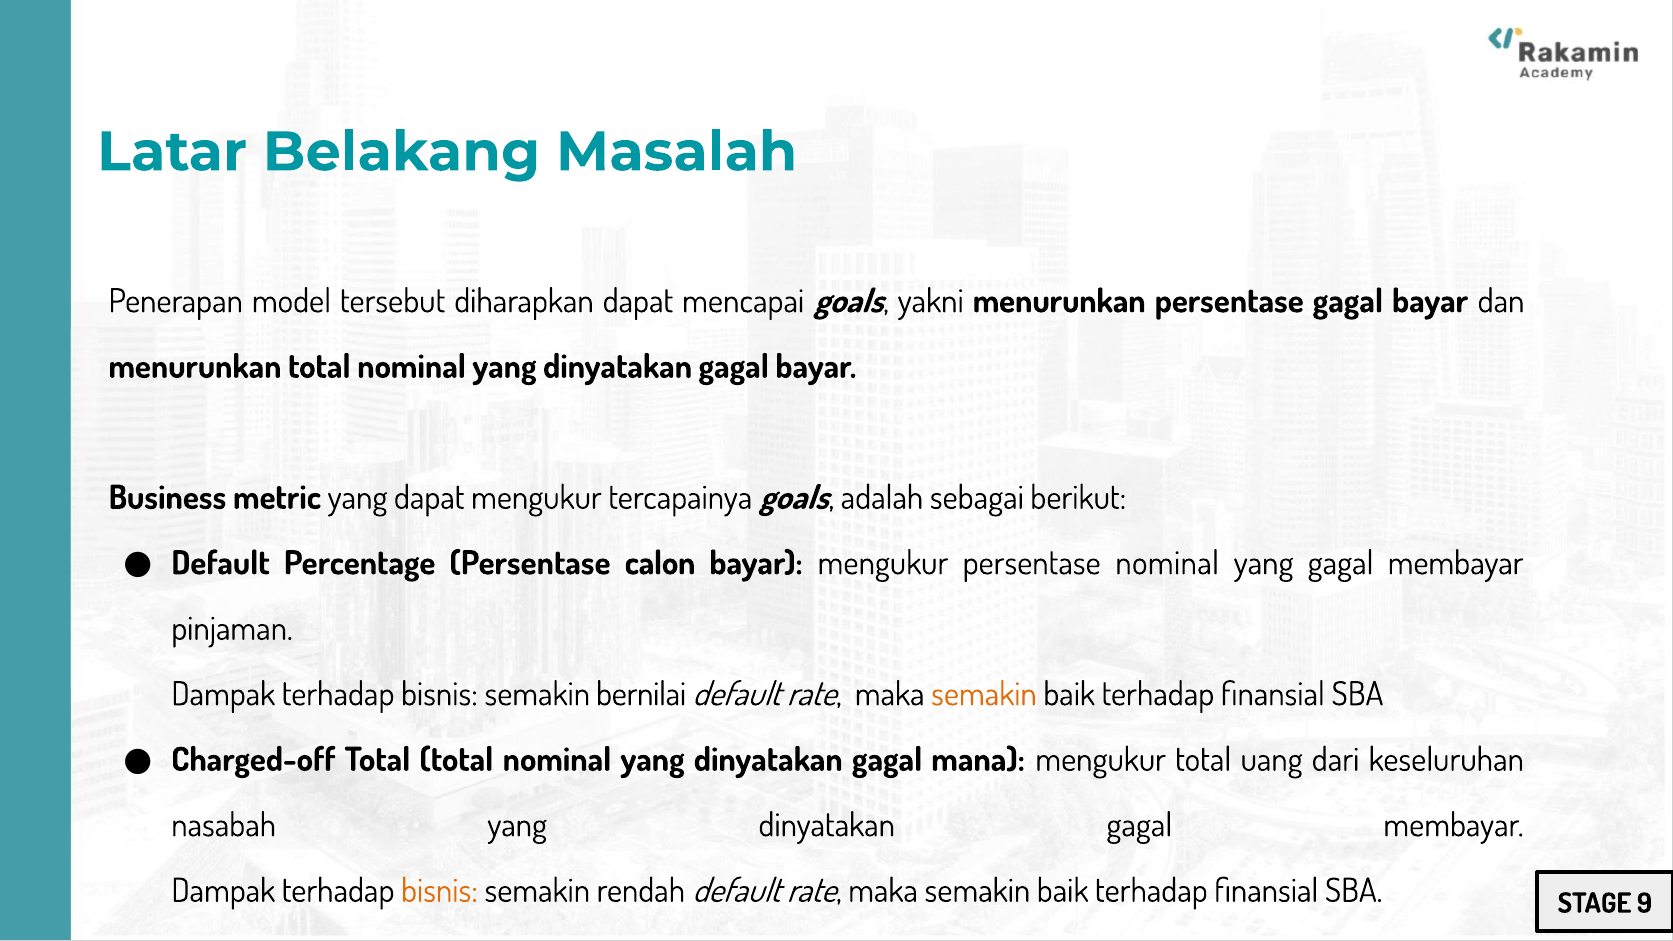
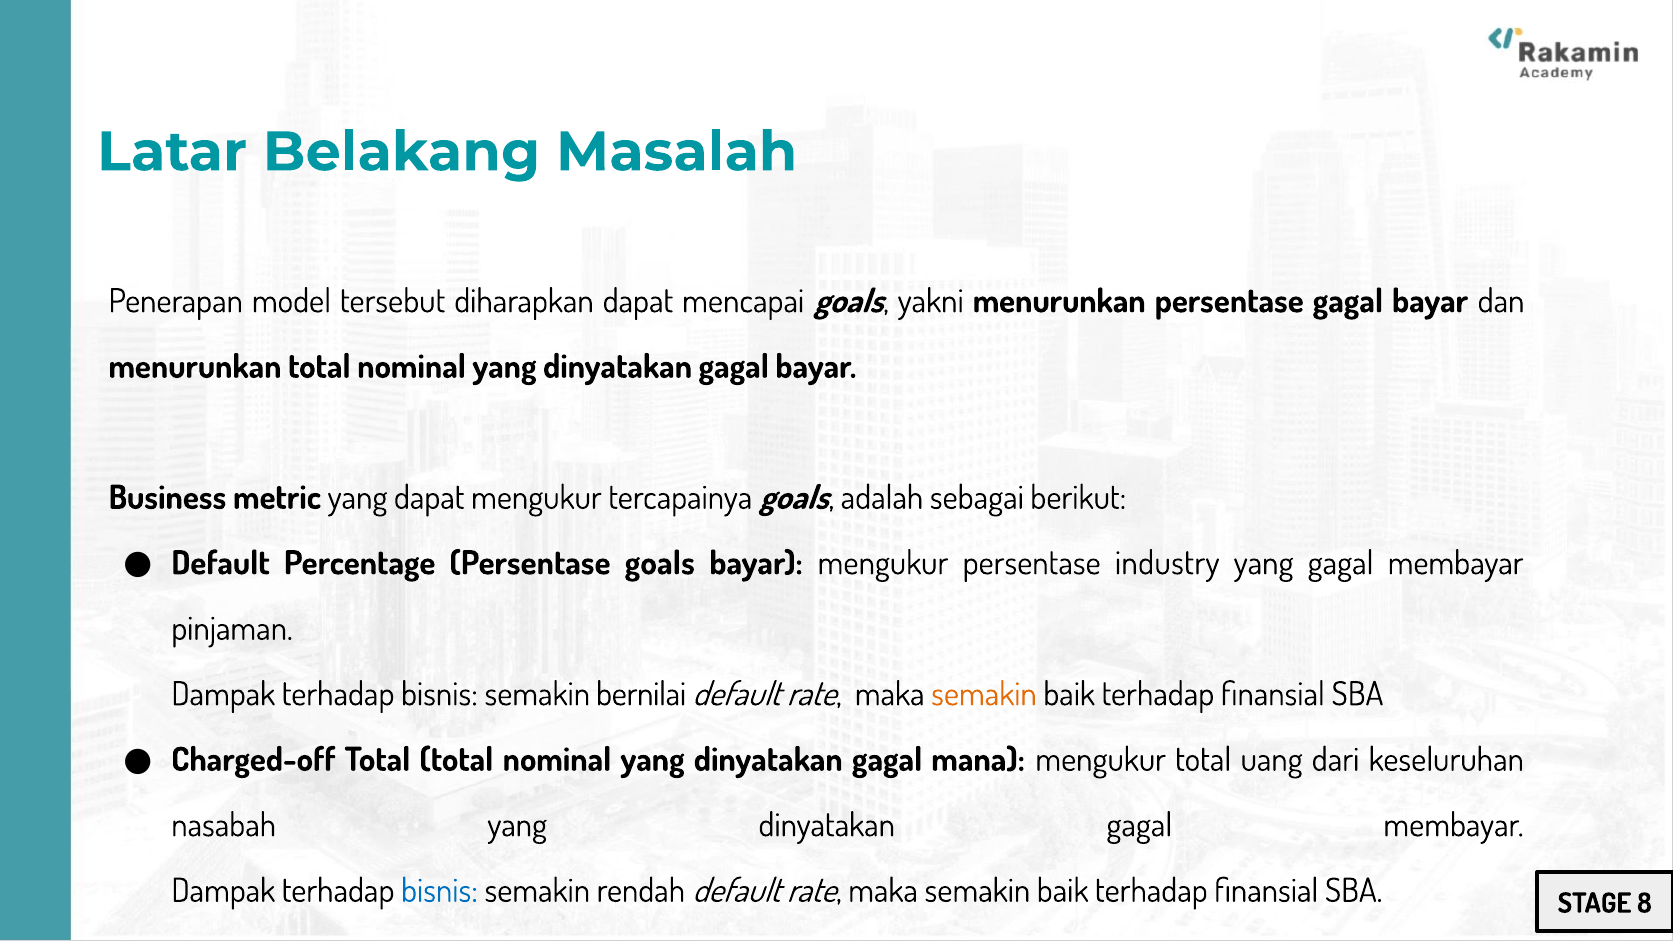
Persentase calon: calon -> goals (660, 563)
persentase nominal: nominal -> industry (1167, 563)
bisnis colour: orange -> blue (439, 891)
9: 9 -> 8 (1644, 904)
